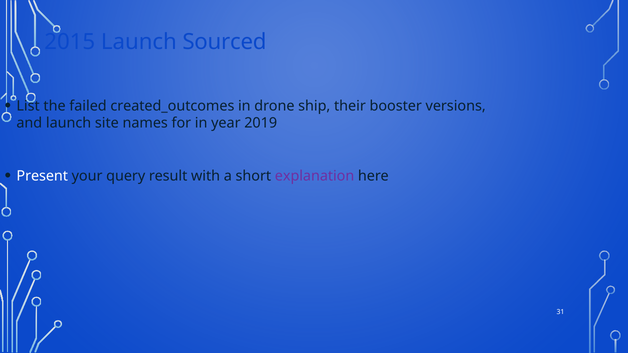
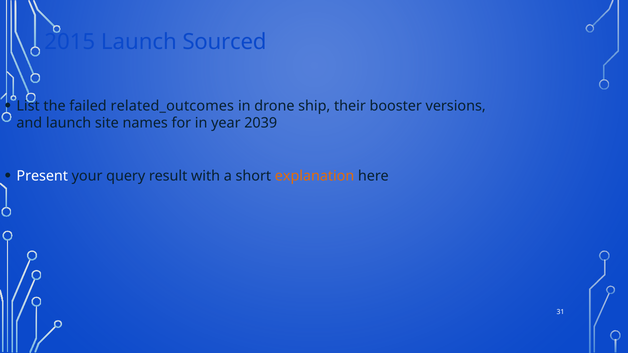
created_outcomes: created_outcomes -> related_outcomes (172, 106)
2019: 2019 -> 2039 (261, 123)
explanation colour: purple -> orange (315, 176)
